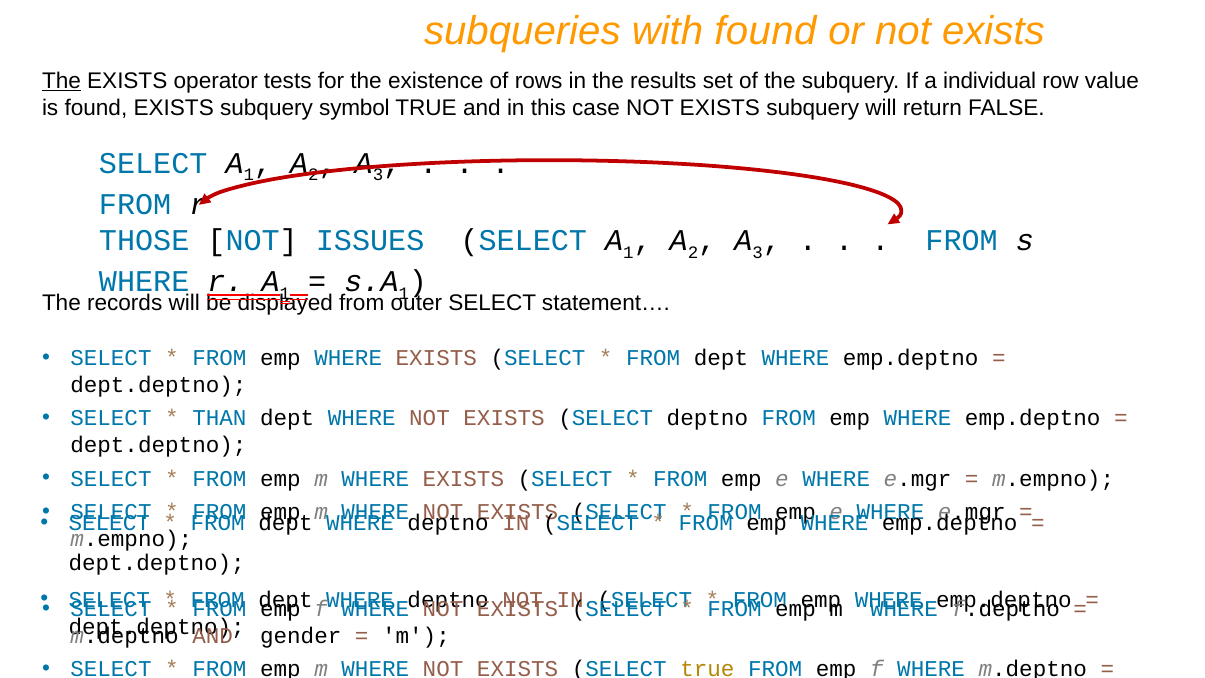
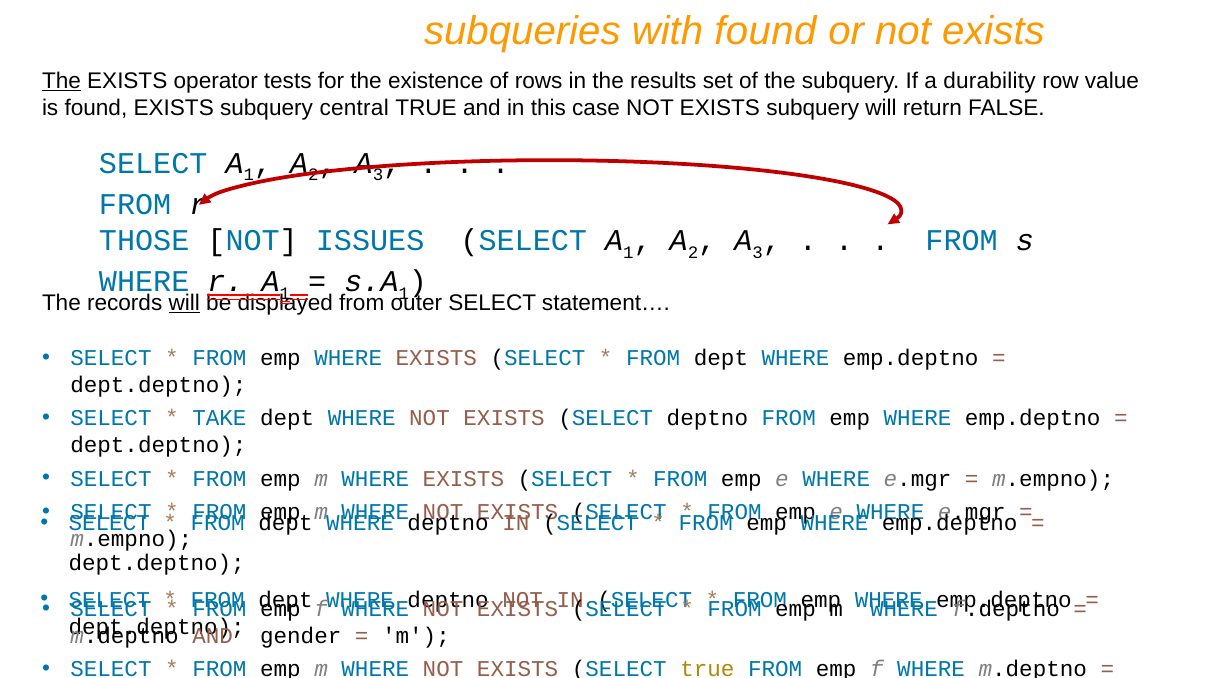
individual: individual -> durability (990, 81)
symbol: symbol -> central (354, 108)
will underline: none -> present (184, 303)
THAN: THAN -> TAKE (219, 418)
